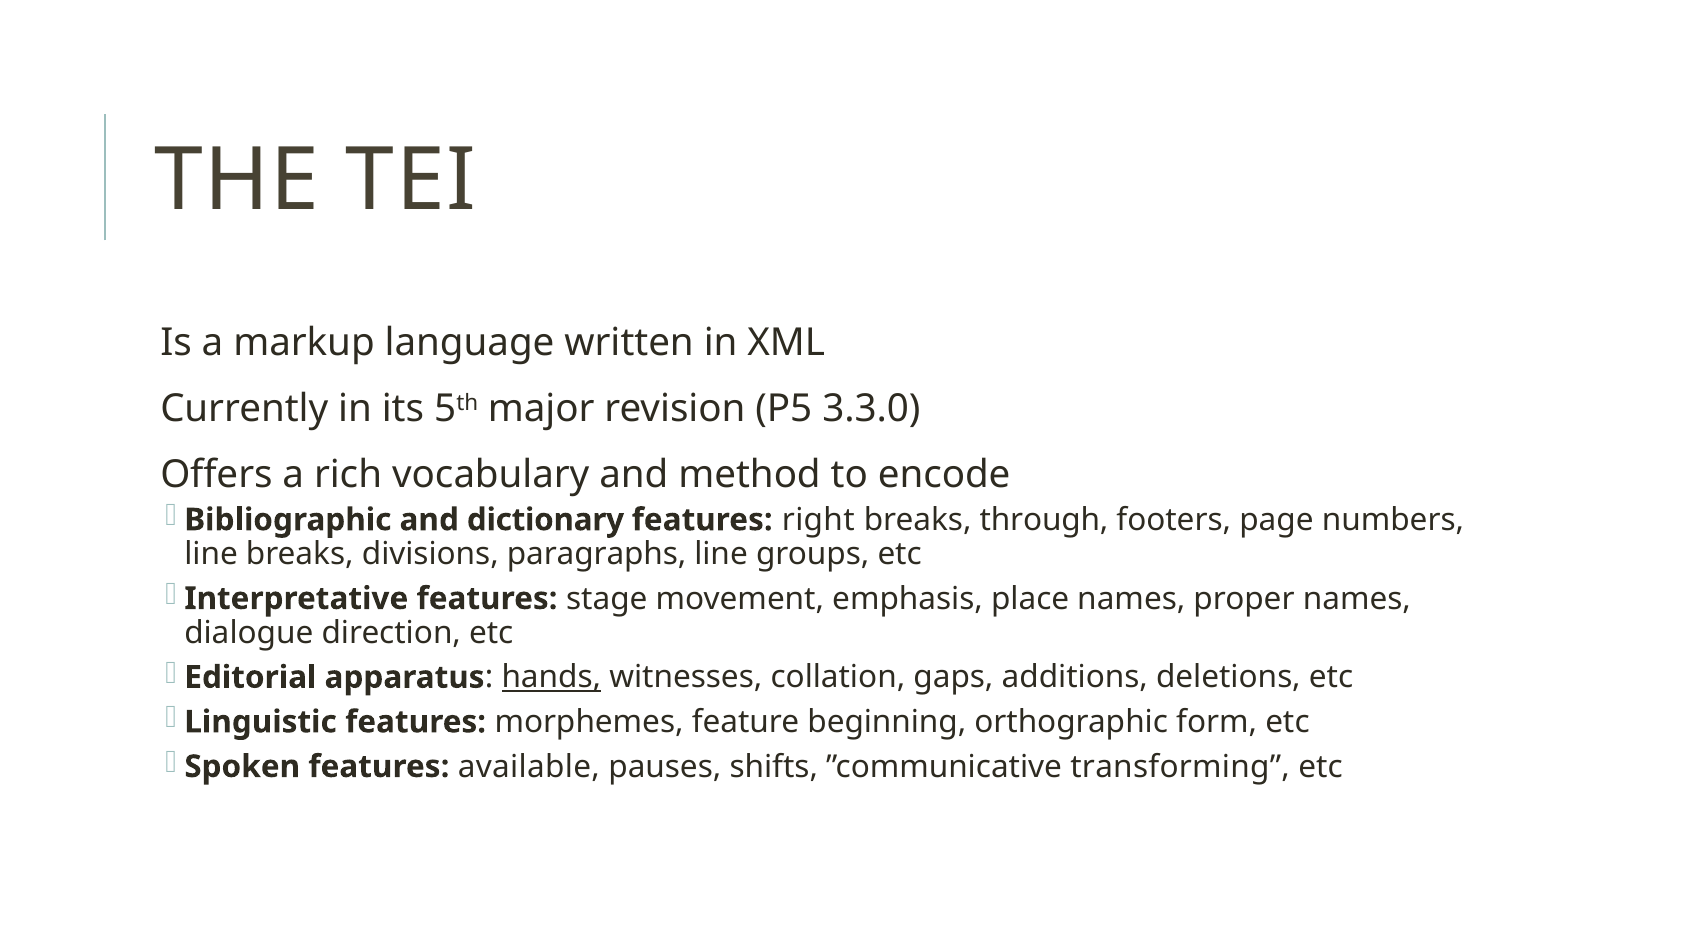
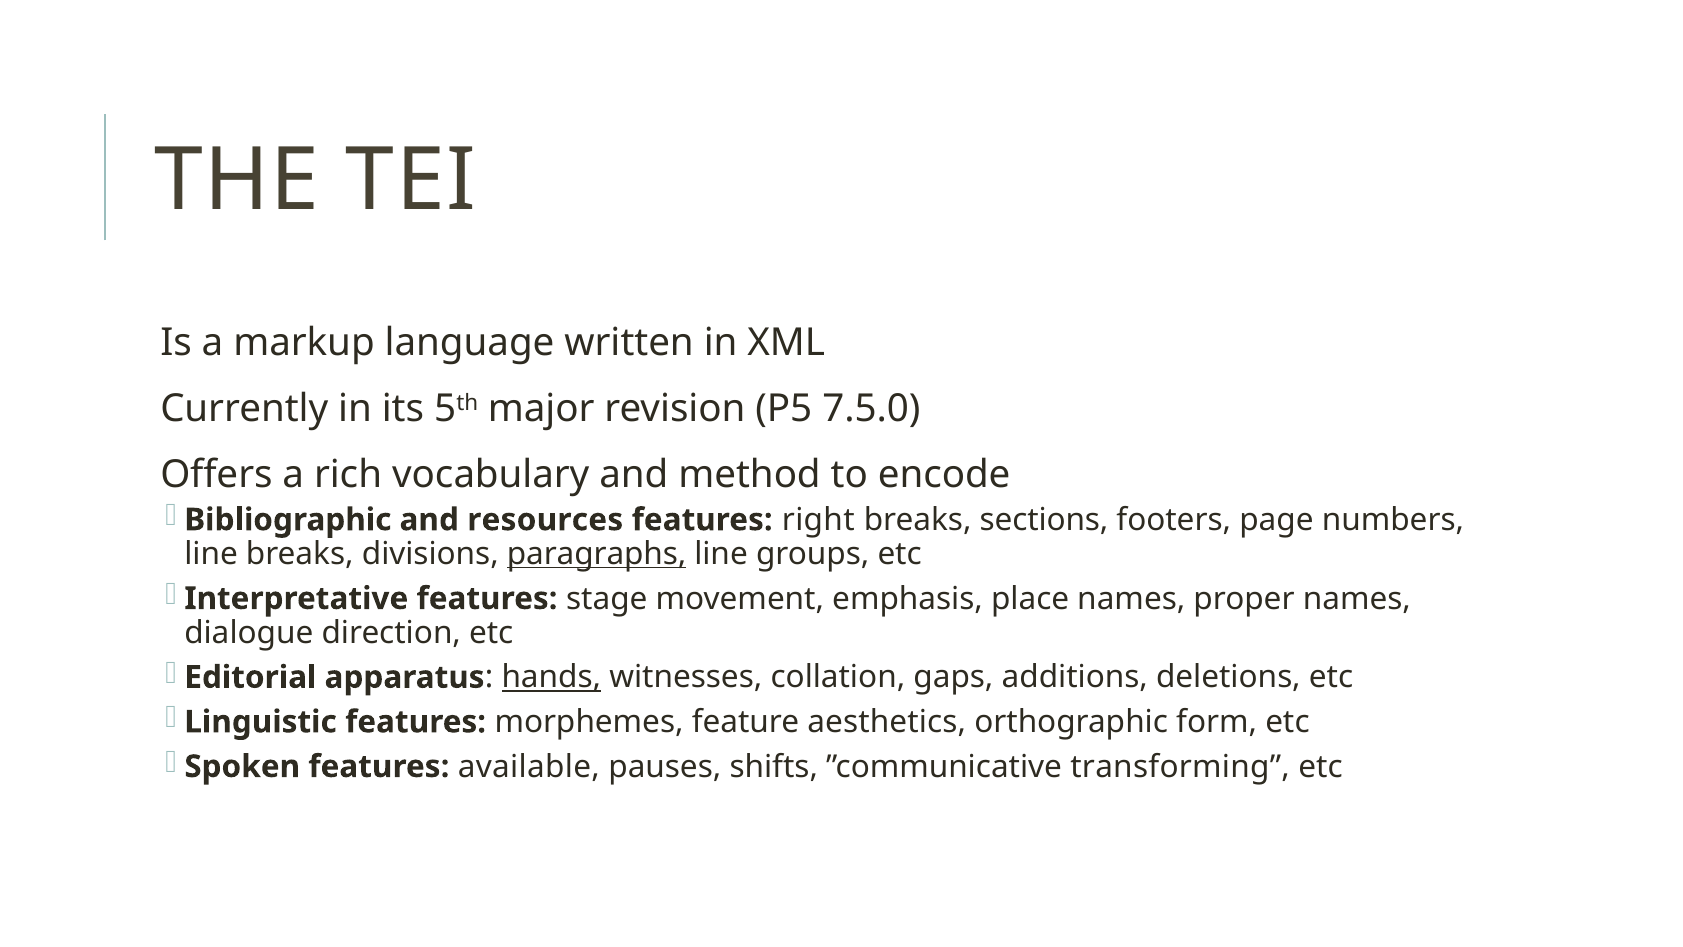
3.3.0: 3.3.0 -> 7.5.0 (871, 409)
dictionary: dictionary -> resources (545, 520)
through: through -> sections (1044, 520)
paragraphs underline: none -> present (597, 554)
beginning: beginning -> aesthetics (887, 722)
